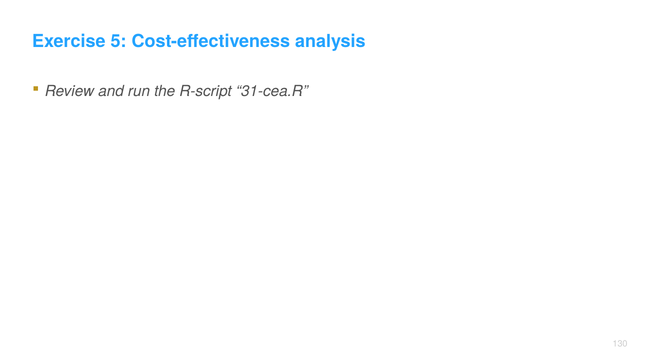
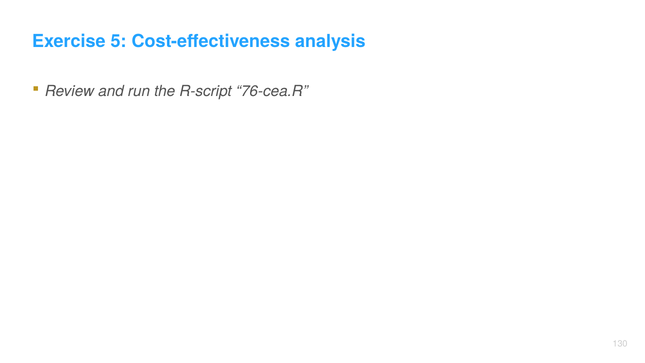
31-cea.R: 31-cea.R -> 76-cea.R (272, 91)
